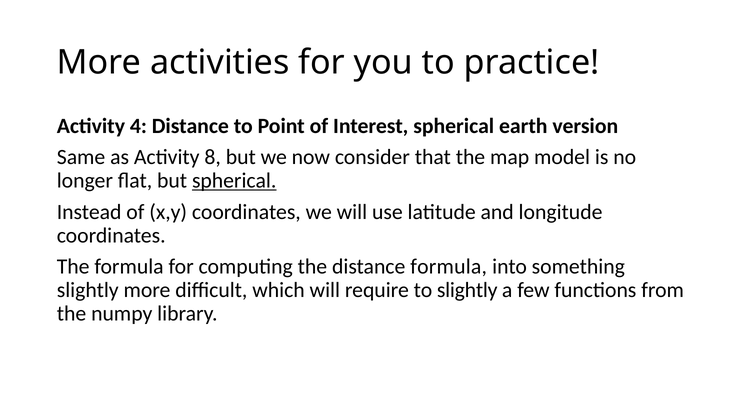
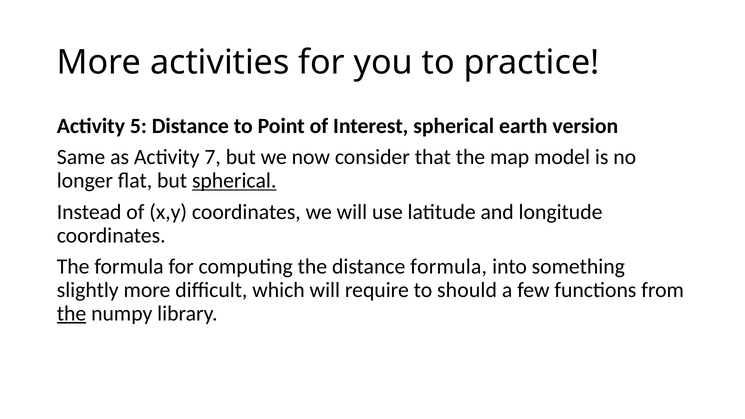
4: 4 -> 5 (138, 126)
8: 8 -> 7 (213, 157)
to slightly: slightly -> should (467, 290)
the underline: none -> present (72, 314)
